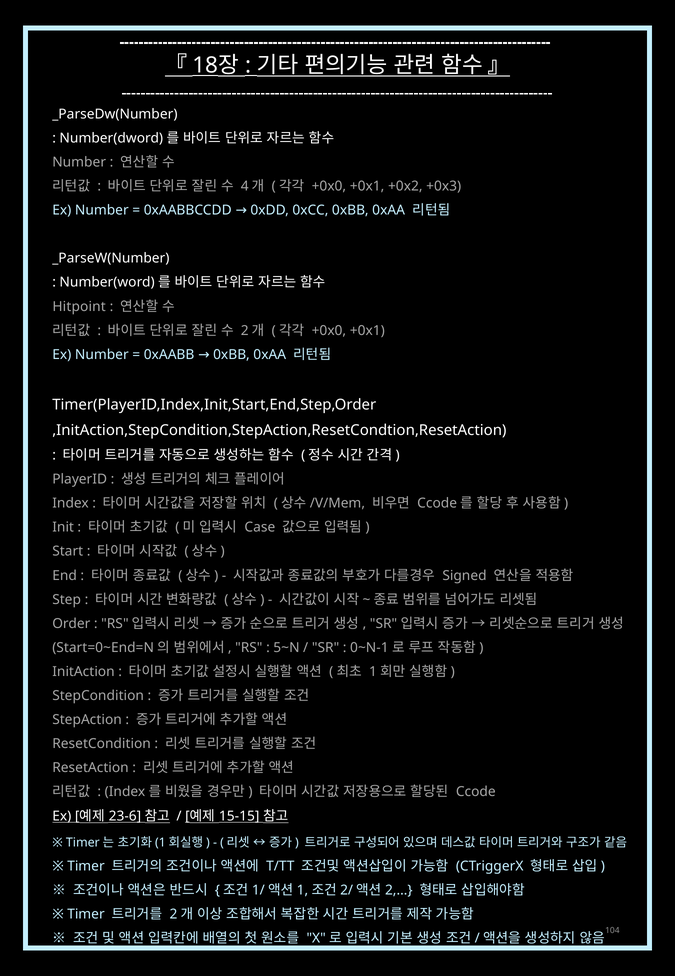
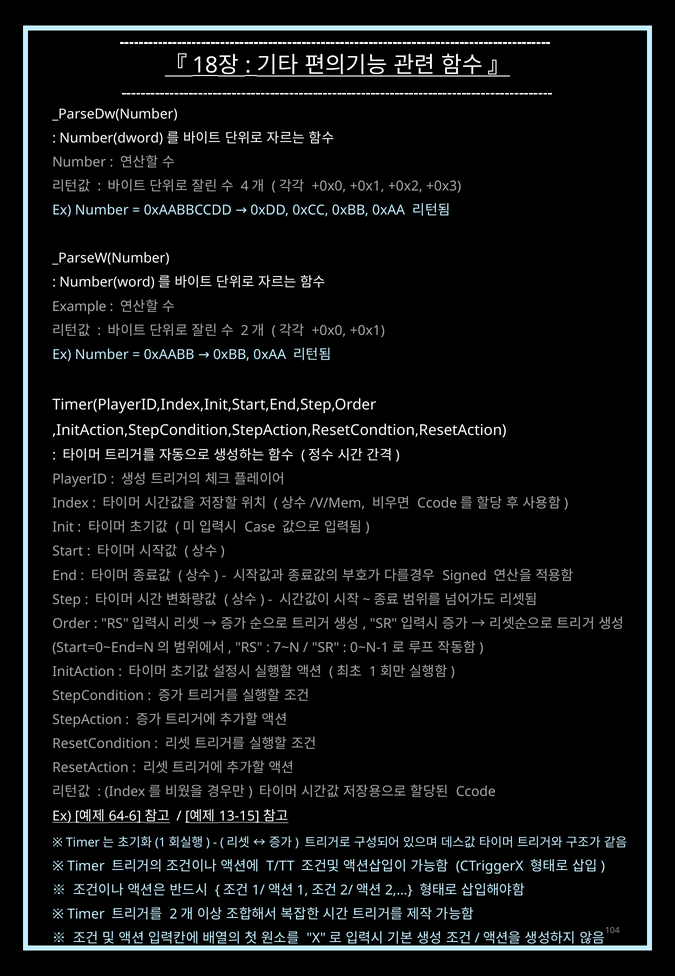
Hitpoint: Hitpoint -> Example (79, 306)
5~N: 5~N -> 7~N (286, 647)
23-6: 23-6 -> 64-6 (125, 815)
15-15: 15-15 -> 13-15 (239, 815)
